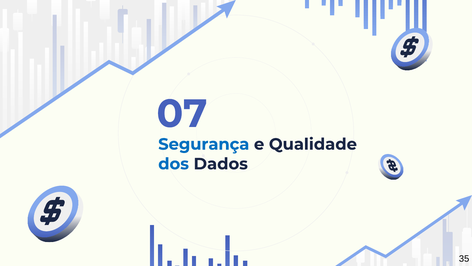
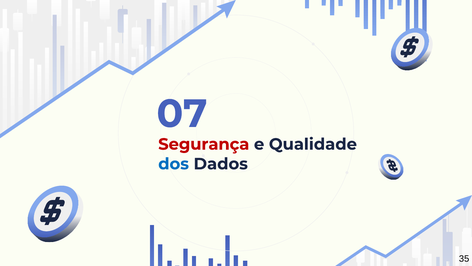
Segurança colour: blue -> red (204, 144)
